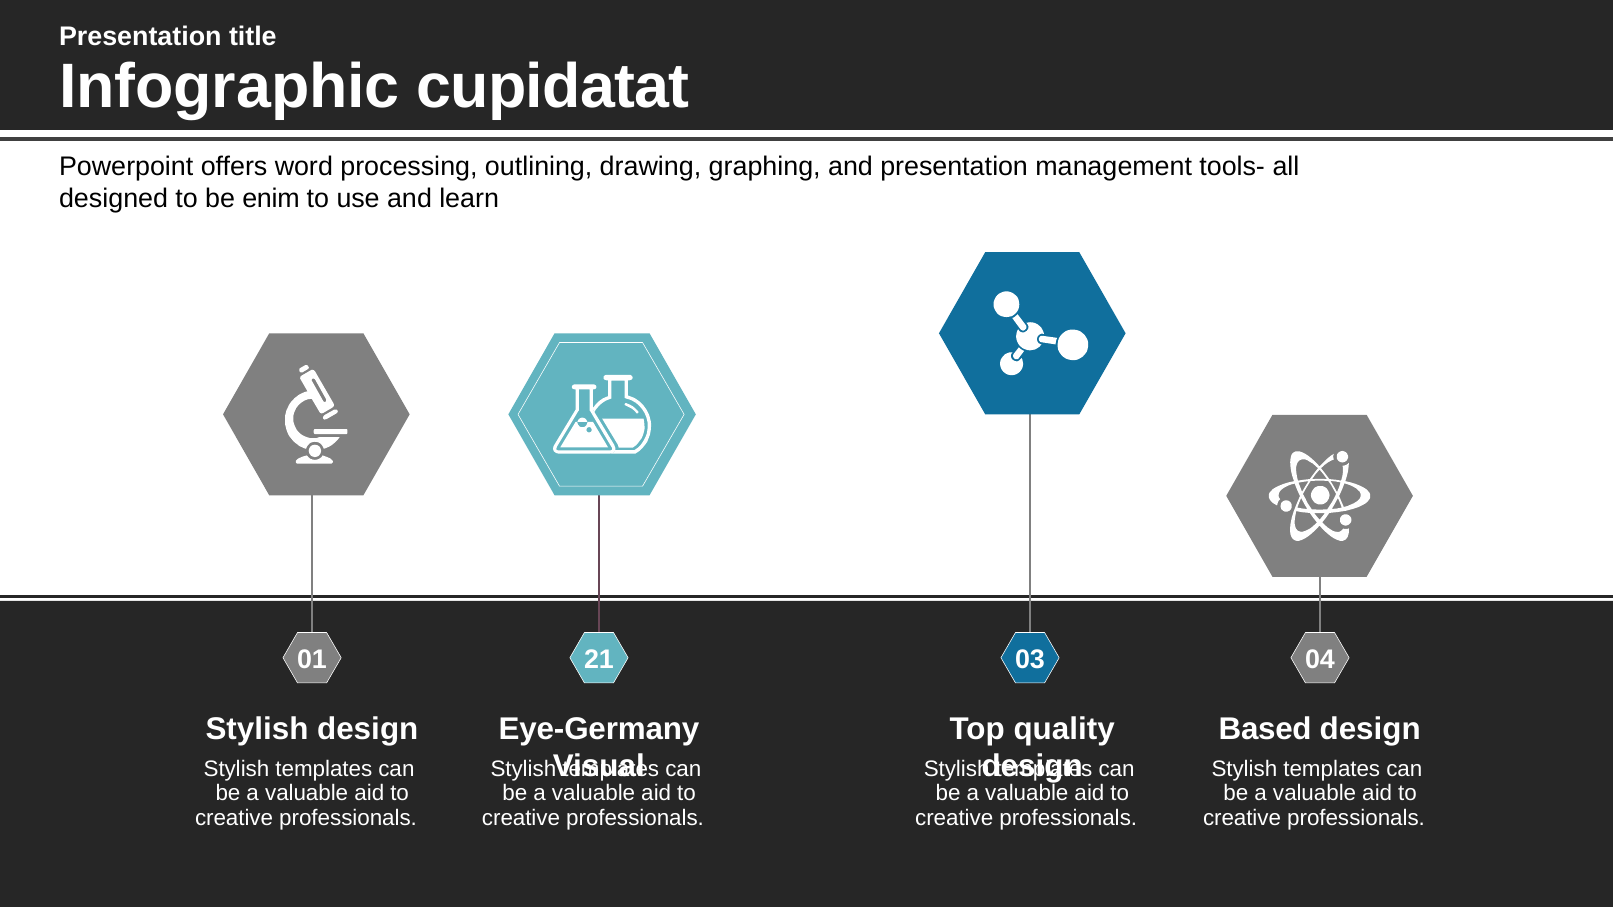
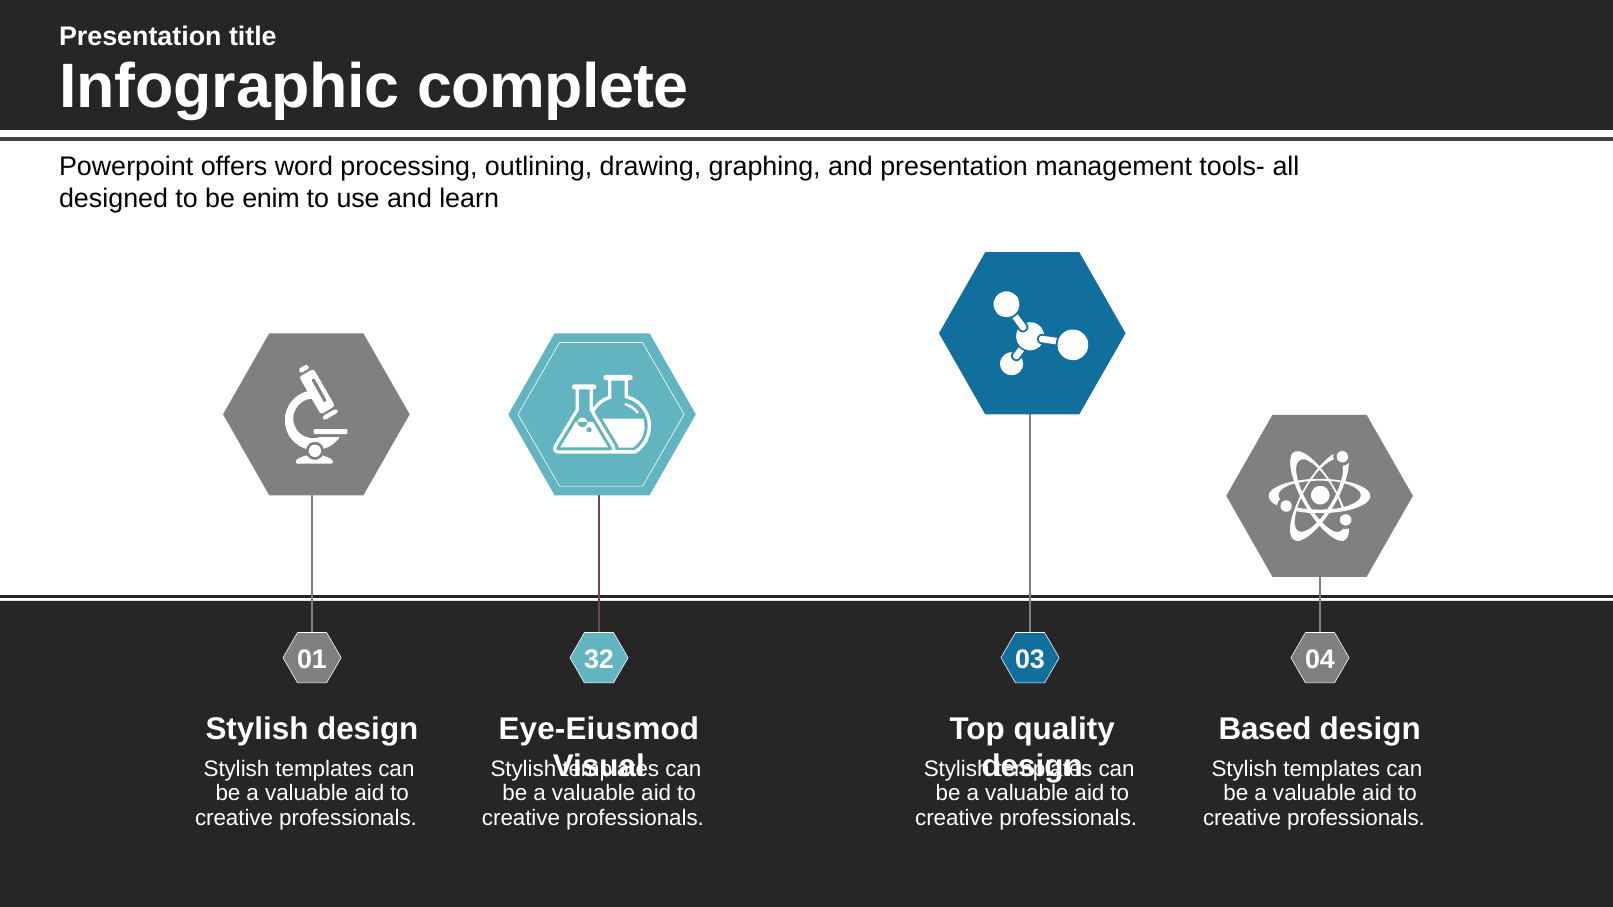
cupidatat: cupidatat -> complete (553, 87)
21: 21 -> 32 (599, 660)
Eye-Germany: Eye-Germany -> Eye-Eiusmod (599, 729)
